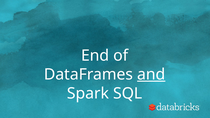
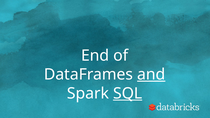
SQL underline: none -> present (128, 93)
